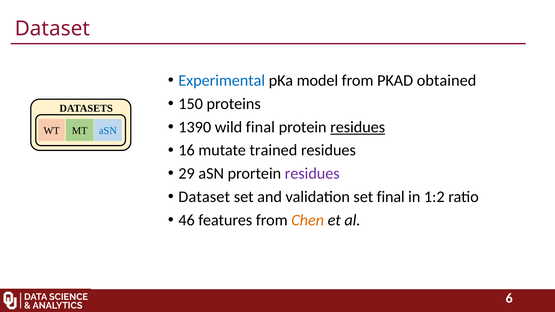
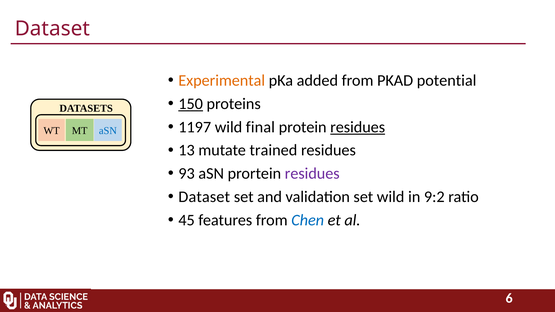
Experimental colour: blue -> orange (222, 81)
model: model -> added (317, 81)
obtained: obtained -> potential (447, 81)
150 underline: none -> present (191, 104)
1390: 1390 -> 1197 (195, 127)
16: 16 -> 13 (187, 150)
29: 29 -> 93 (187, 174)
set final: final -> wild (391, 197)
1:2: 1:2 -> 9:2 (434, 197)
46: 46 -> 45 (187, 220)
Chen colour: orange -> blue (308, 220)
